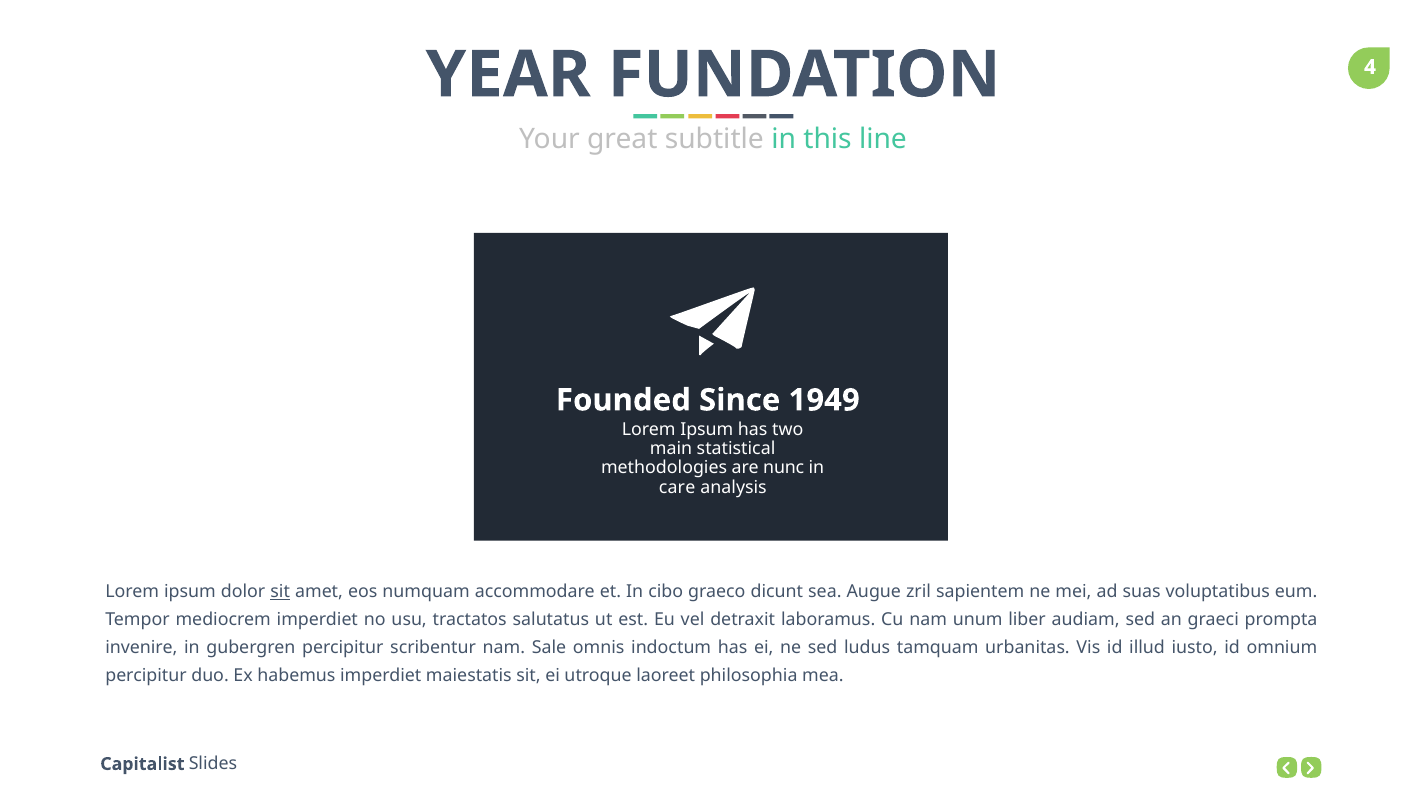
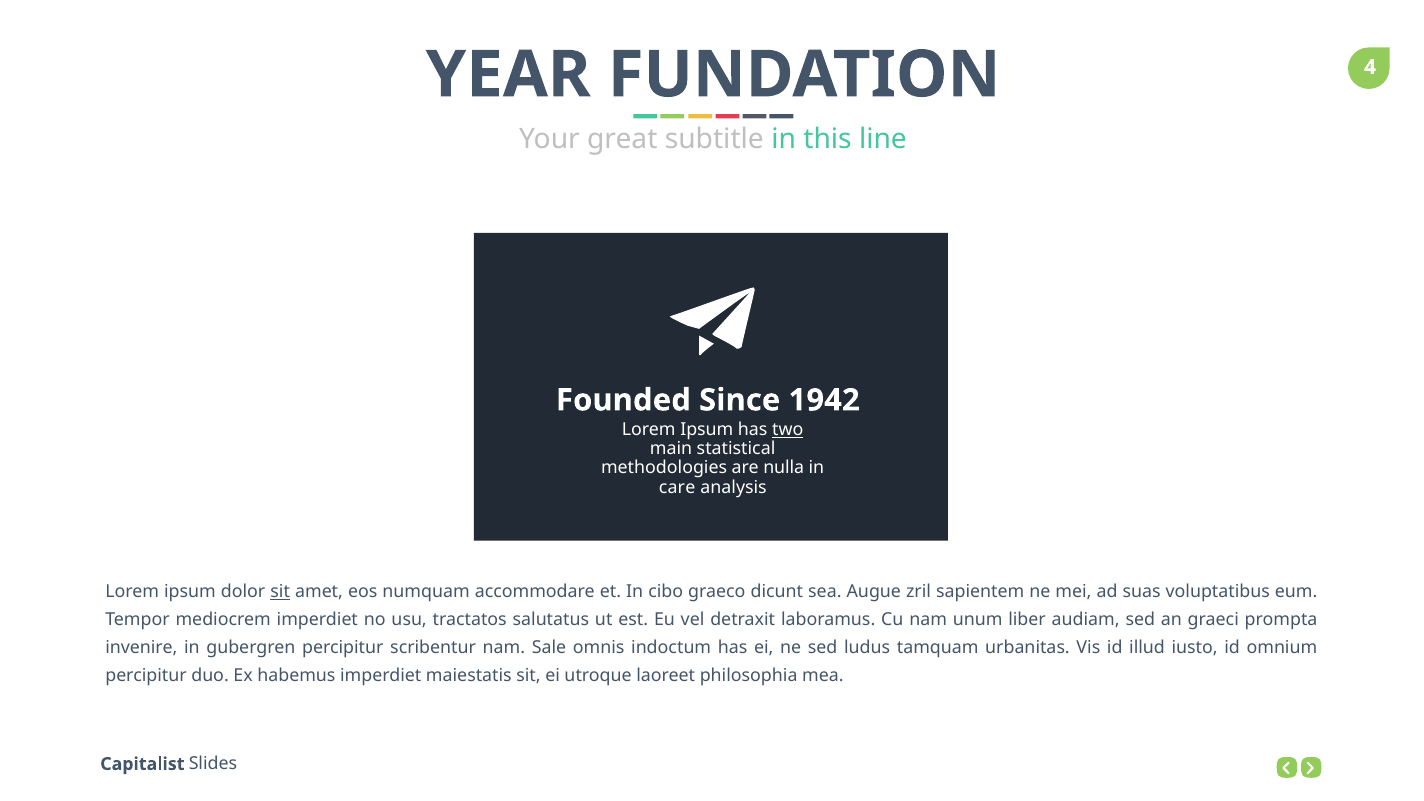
1949: 1949 -> 1942 (824, 400)
two underline: none -> present (788, 430)
nunc: nunc -> nulla (784, 468)
